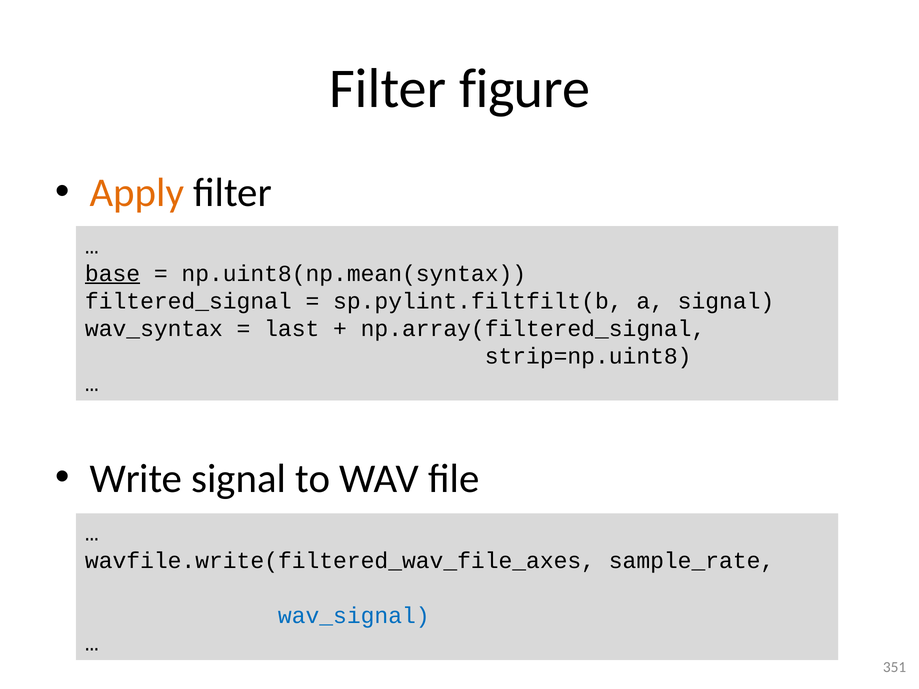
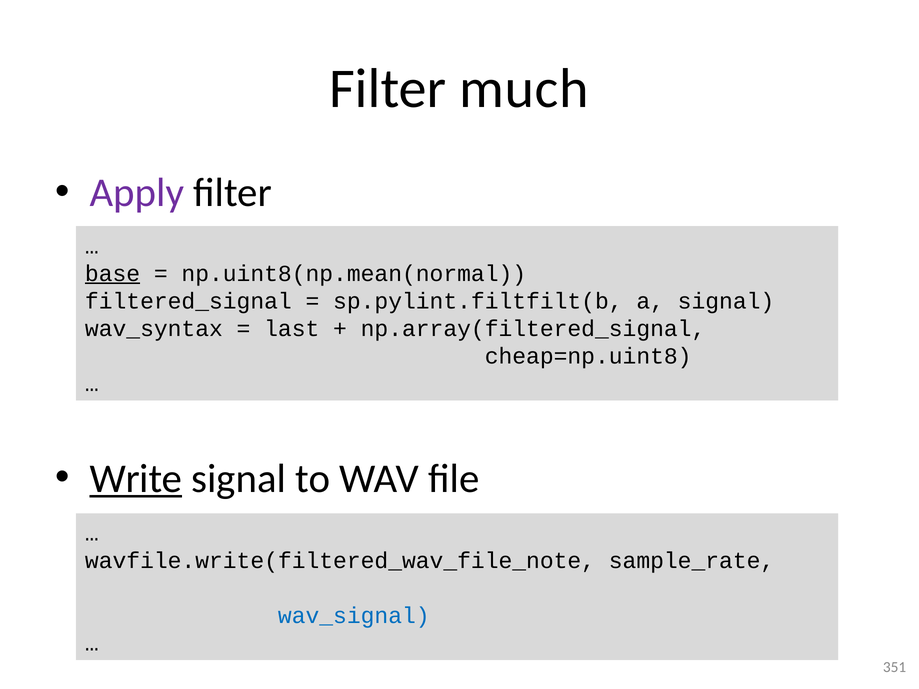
figure: figure -> much (524, 89)
Apply colour: orange -> purple (137, 193)
np.uint8(np.mean(syntax: np.uint8(np.mean(syntax -> np.uint8(np.mean(normal (354, 274)
strip=np.uint8: strip=np.uint8 -> cheap=np.uint8 (588, 356)
Write underline: none -> present (136, 479)
wavfile.write(filtered_wav_file_axes: wavfile.write(filtered_wav_file_axes -> wavfile.write(filtered_wav_file_note (340, 561)
